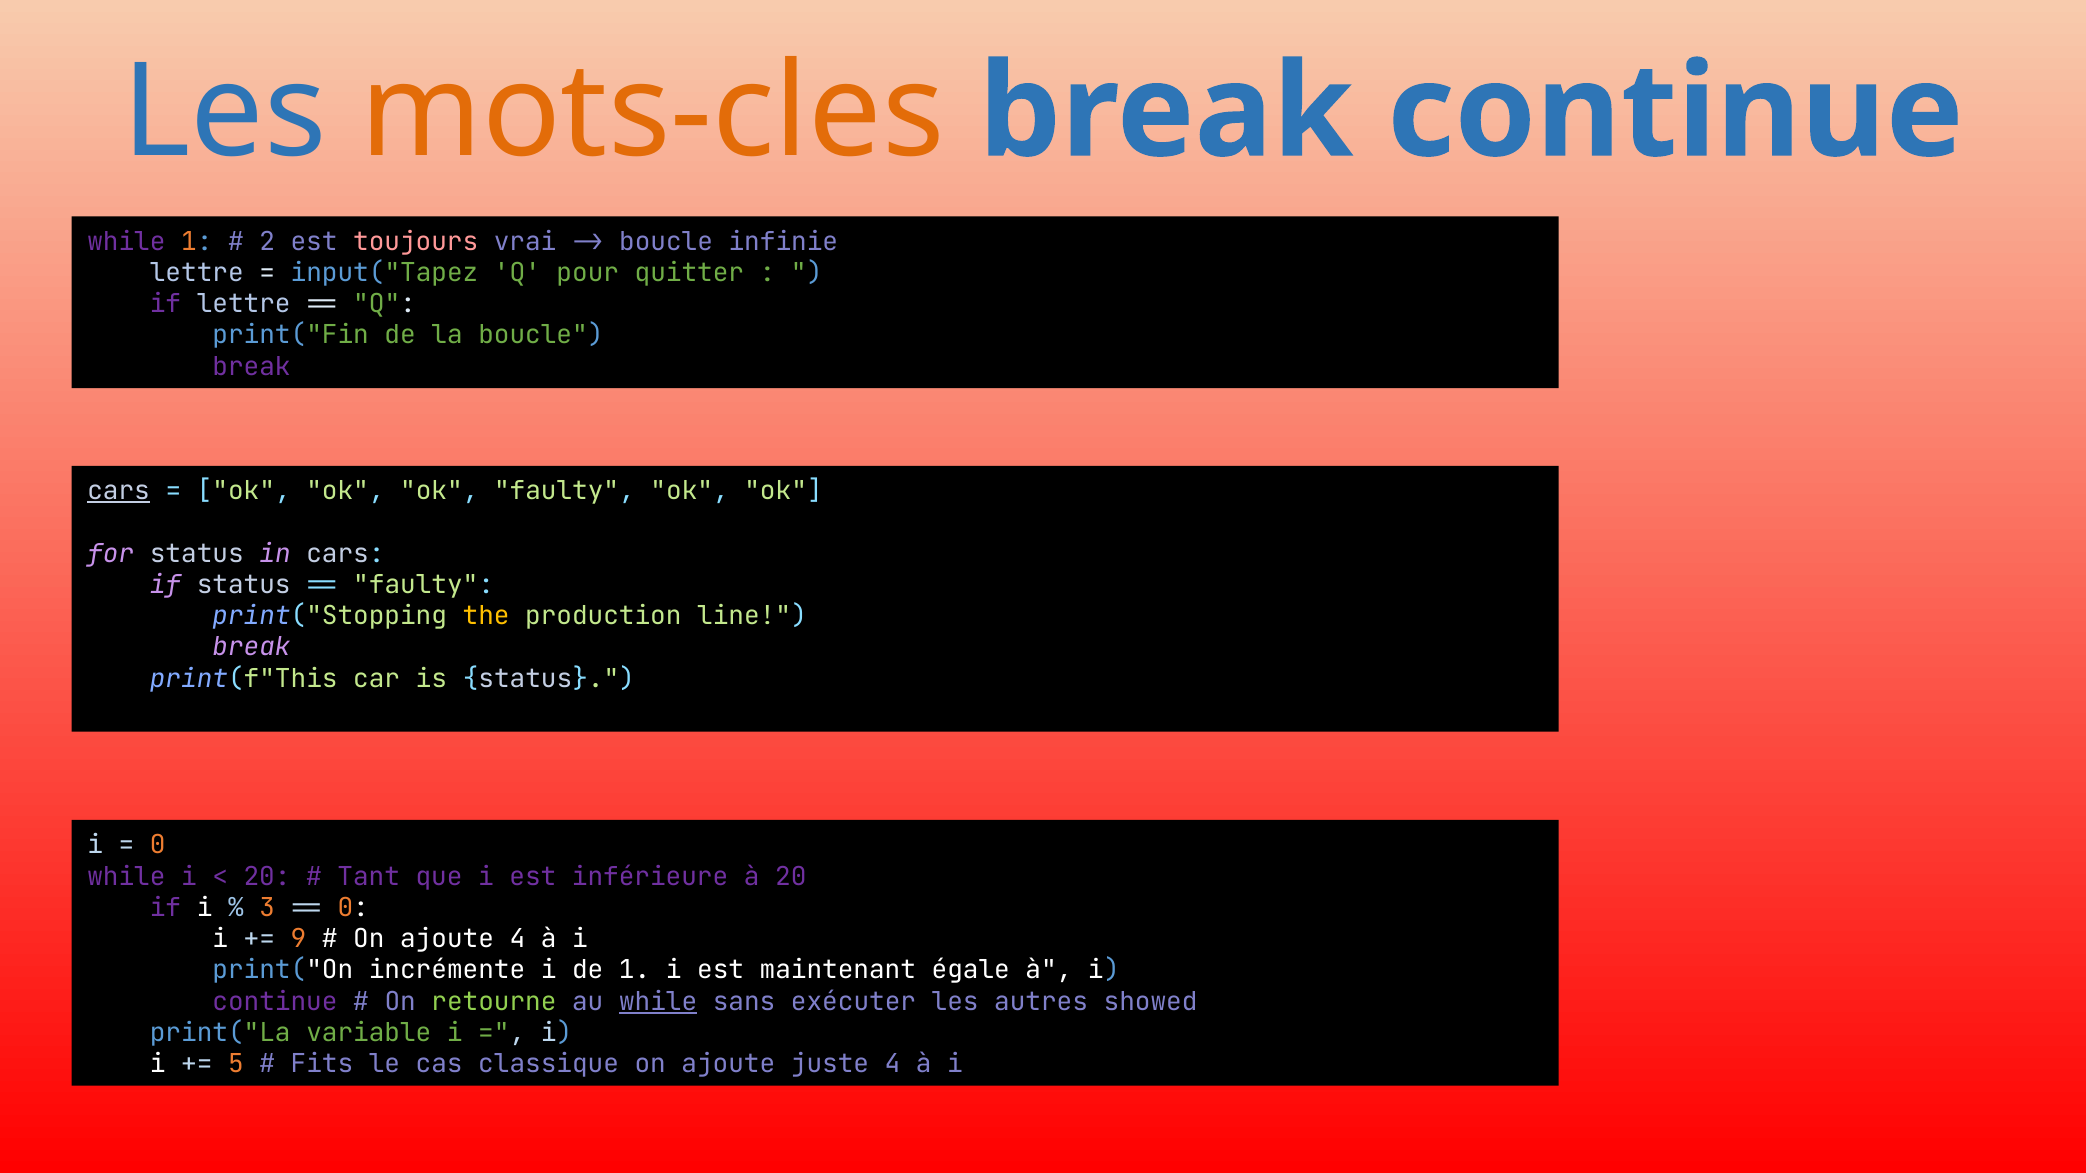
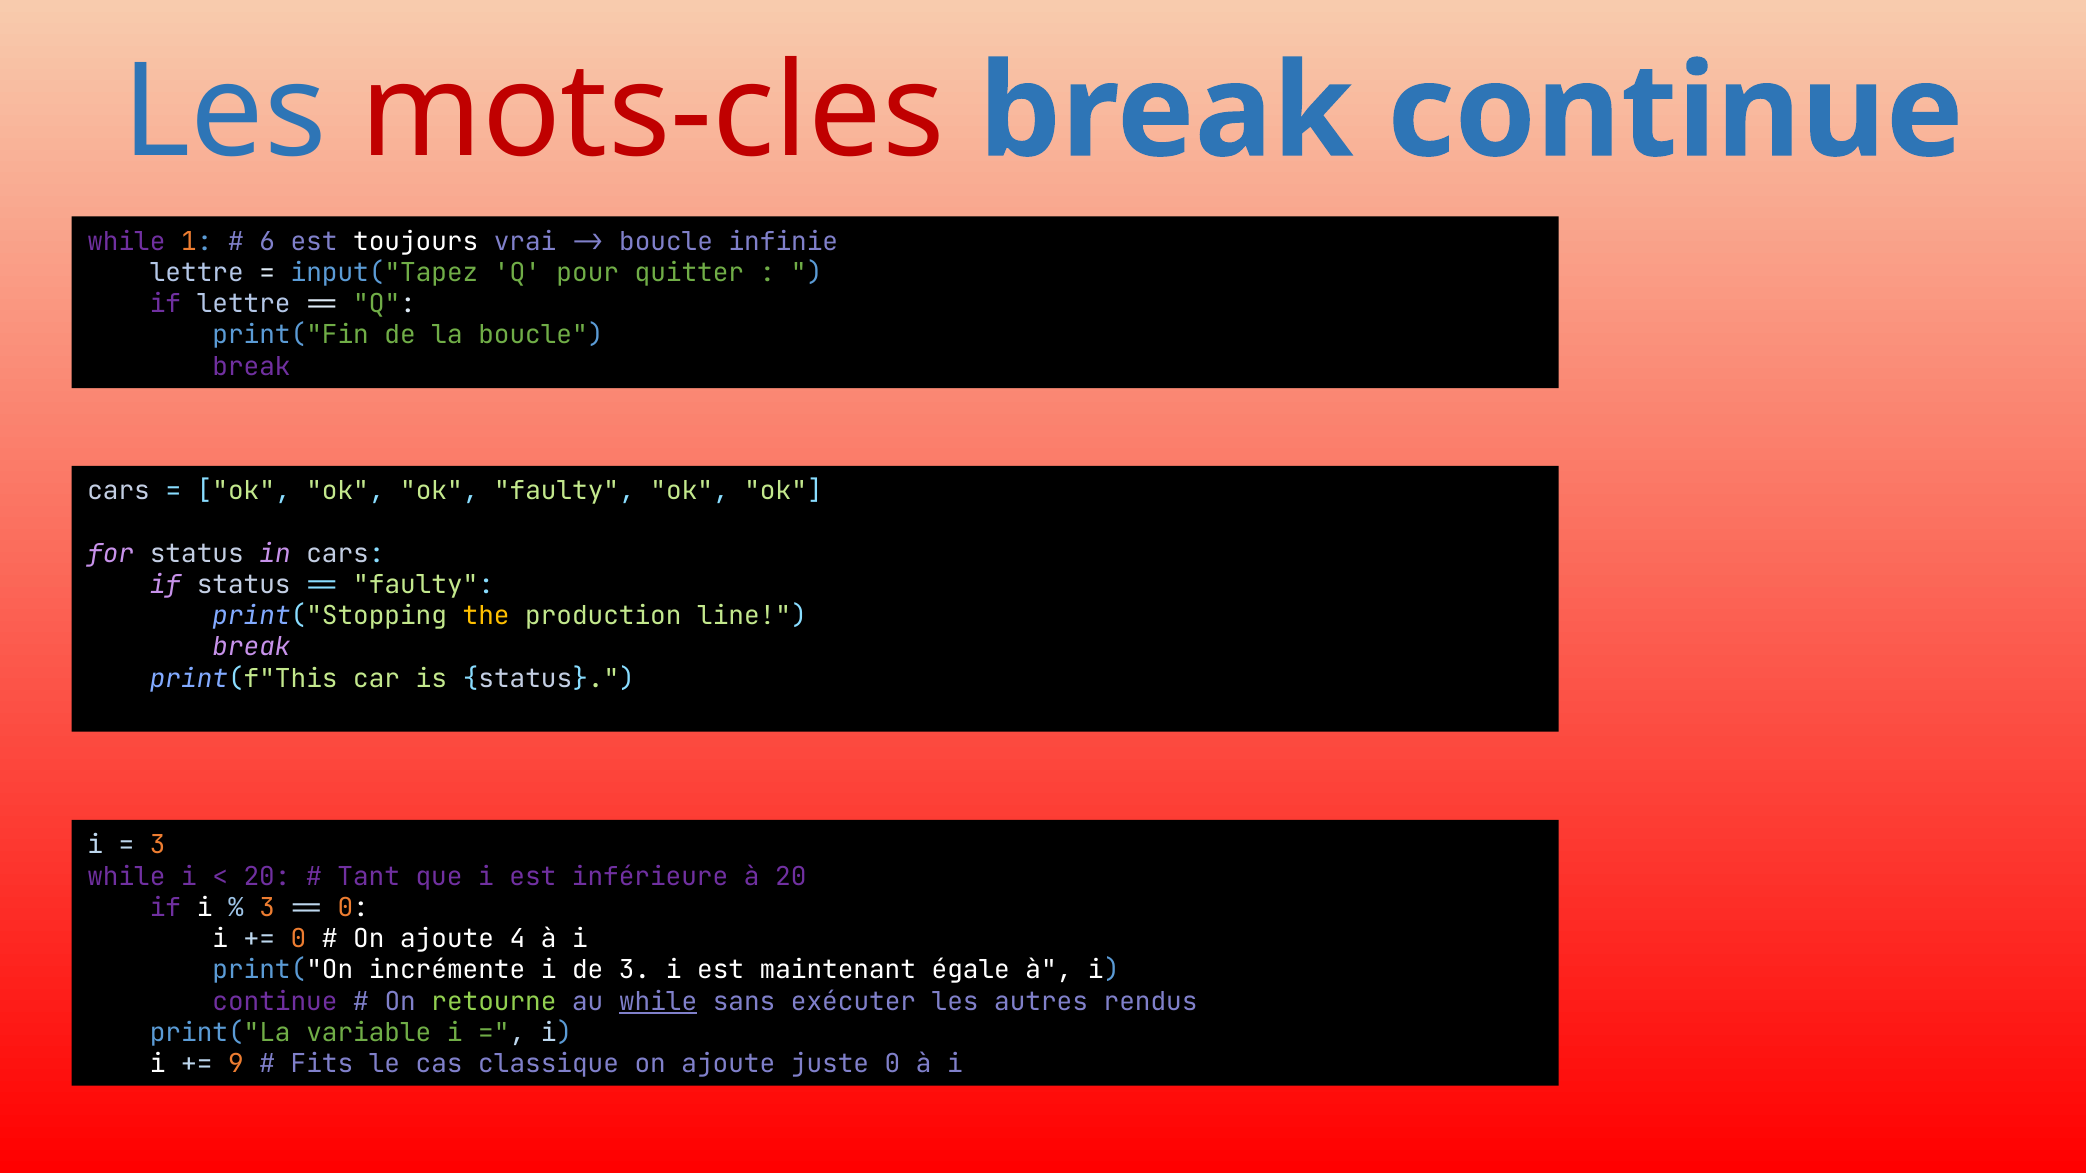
mots-cles colour: orange -> red (652, 113)
2: 2 -> 6 (267, 242)
toujours colour: pink -> white (416, 242)
cars underline: present -> none (119, 491)
0: 0 -> 3 (158, 845)
9: 9 -> 0 (298, 939)
de 1: 1 -> 3 (635, 971)
showed: showed -> rendus (1151, 1002)
5: 5 -> 9 (236, 1064)
juste 4: 4 -> 0 (893, 1064)
